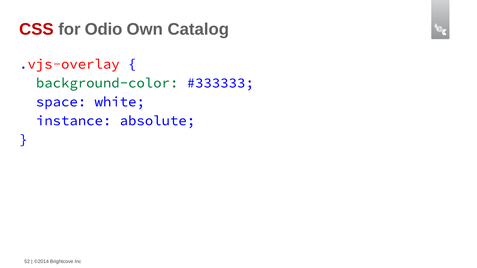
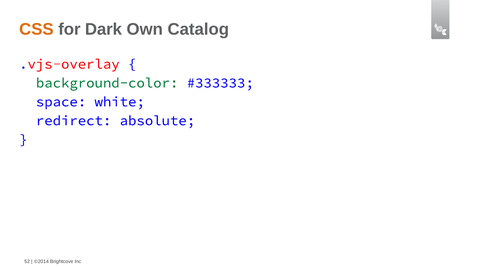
CSS colour: red -> orange (36, 29)
Odio: Odio -> Dark (103, 29)
instance: instance -> redirect (74, 121)
